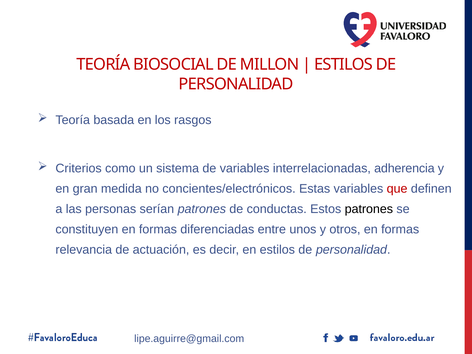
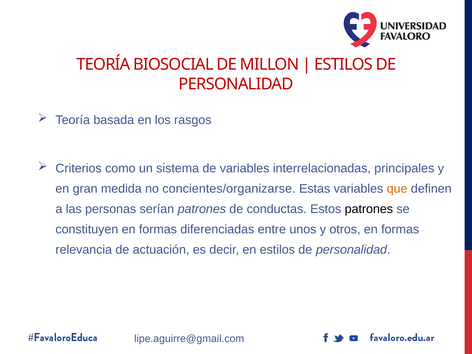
adherencia: adherencia -> principales (404, 168)
concientes/electrónicos: concientes/electrónicos -> concientes/organizarse (229, 189)
que colour: red -> orange (397, 189)
